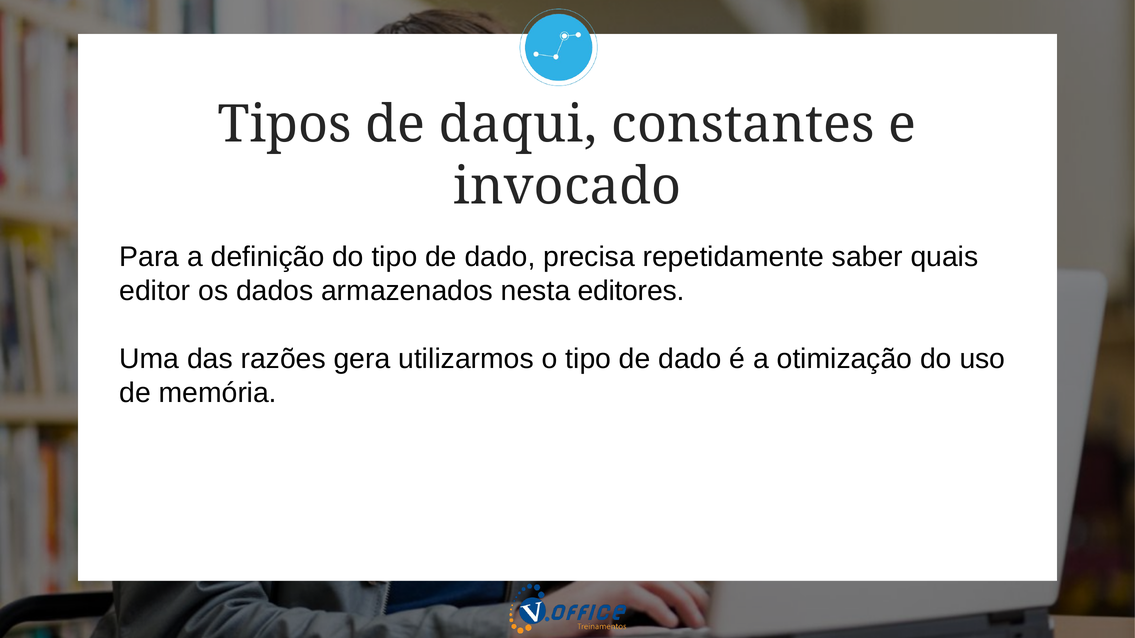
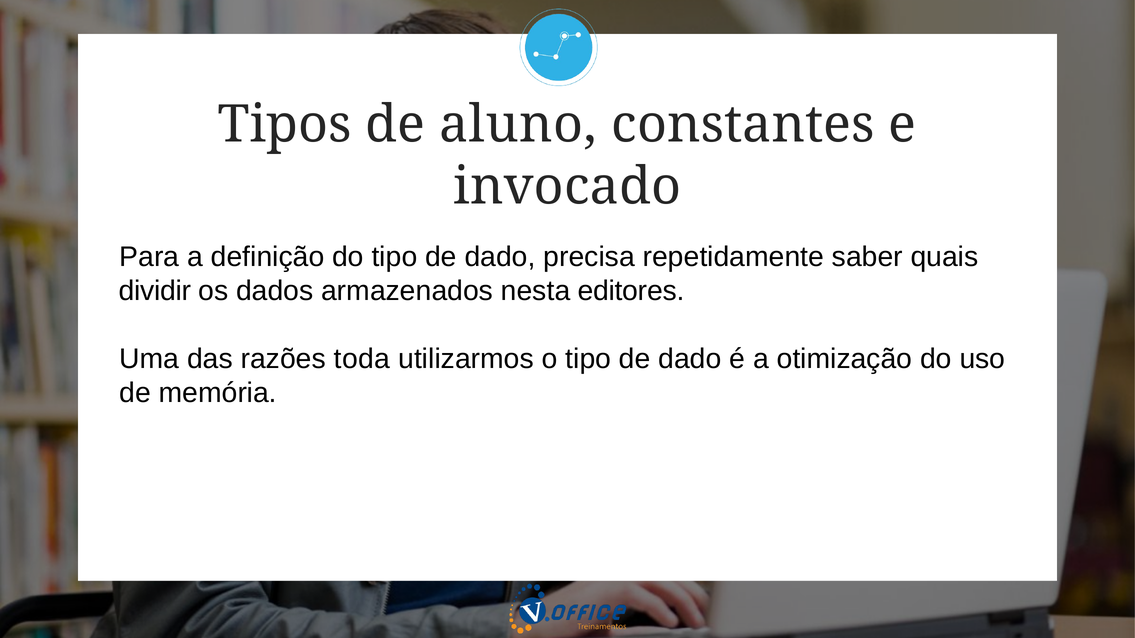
daqui: daqui -> aluno (518, 125)
editor: editor -> dividir (155, 291)
gera: gera -> toda (362, 359)
